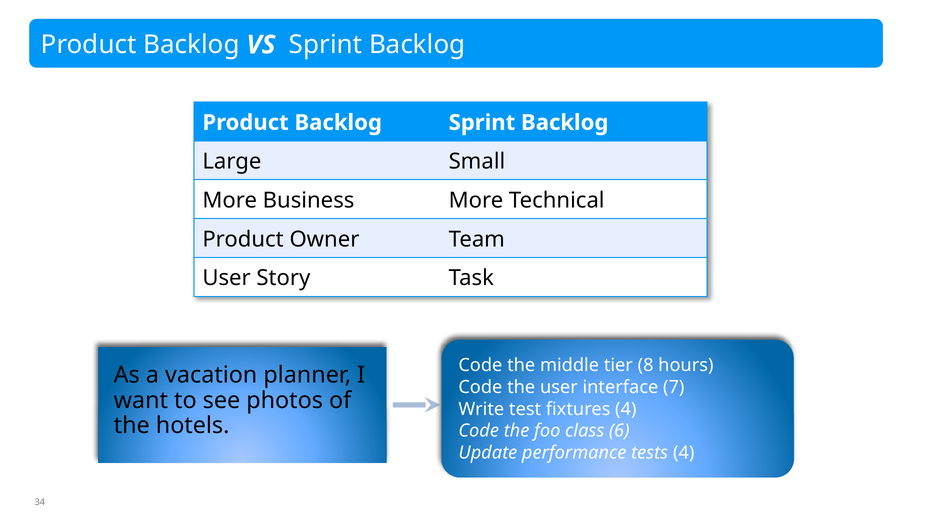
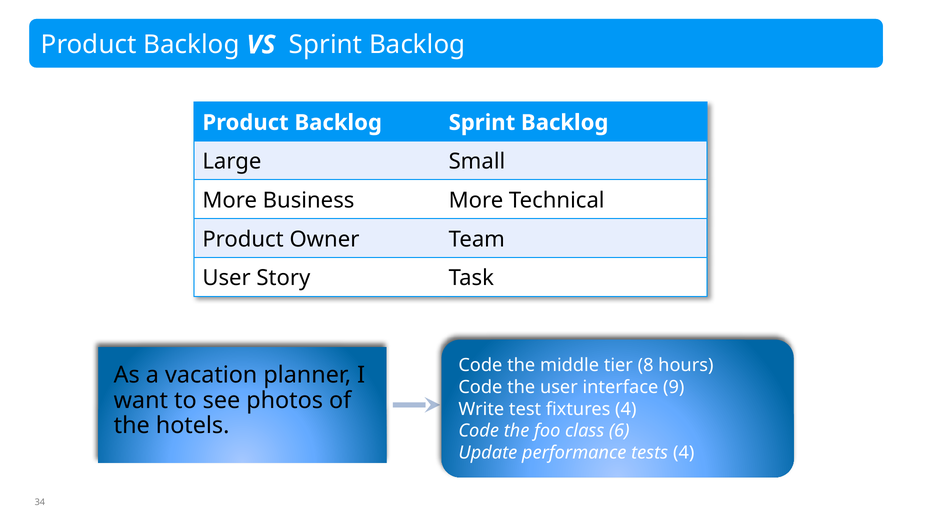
7: 7 -> 9 (674, 387)
